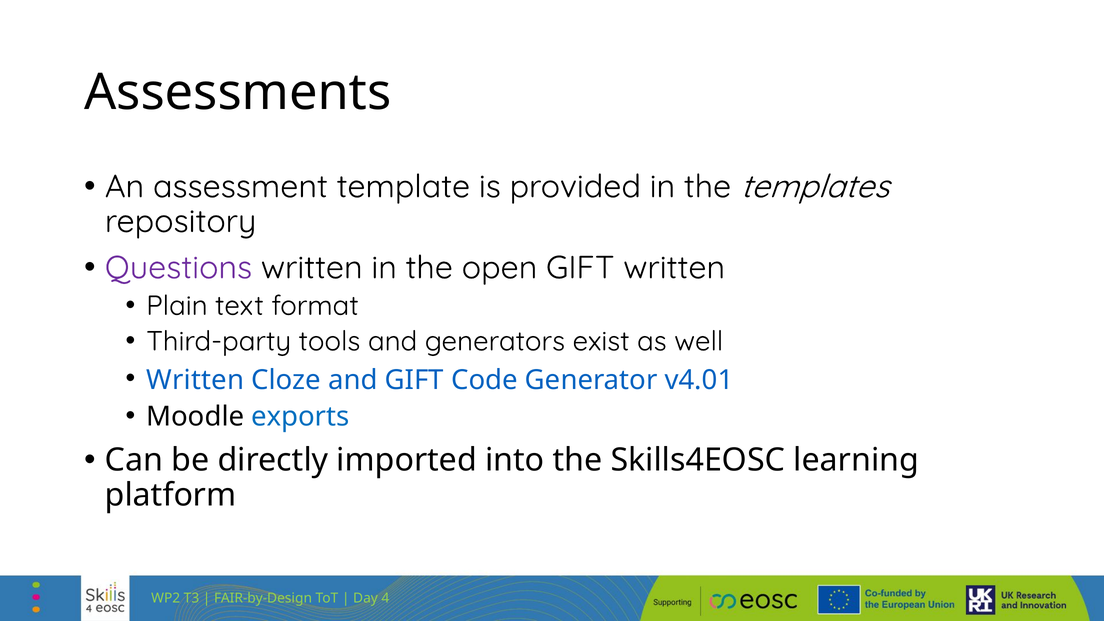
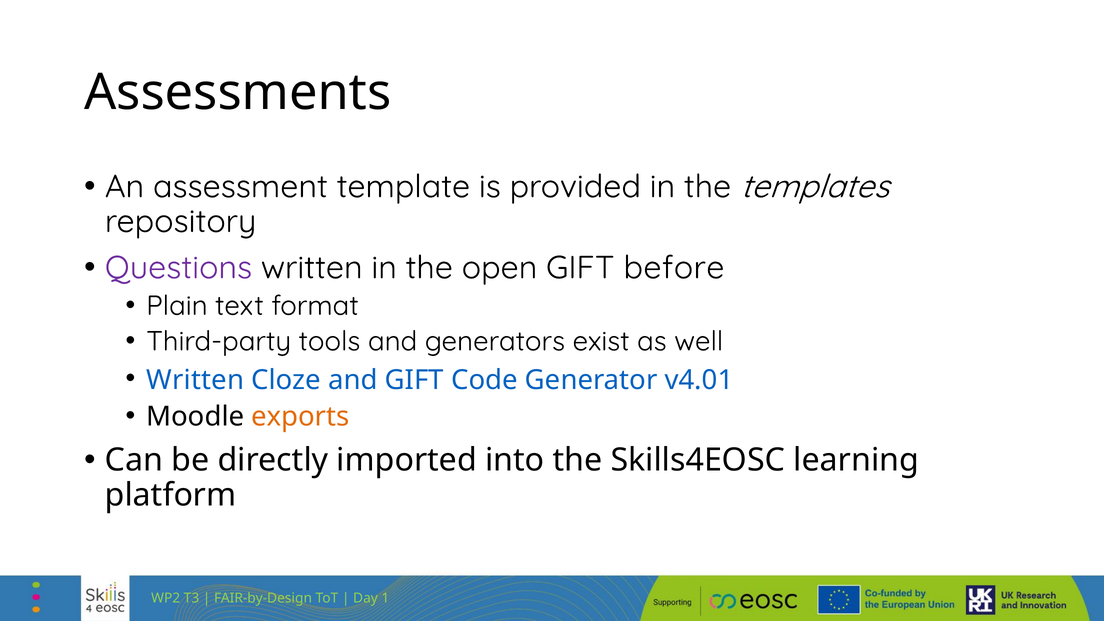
GIFT written: written -> before (674, 268)
exports colour: blue -> orange (300, 416)
4: 4 -> 1 (385, 598)
